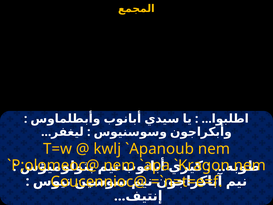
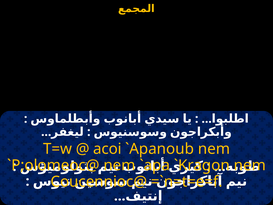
kwlj: kwlj -> acoi (107, 149)
